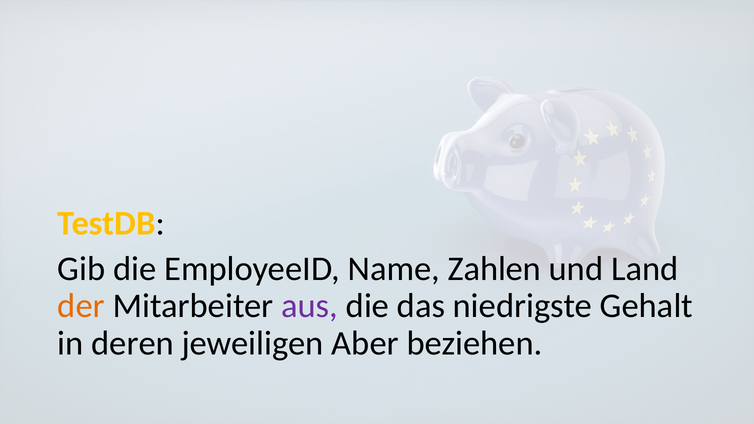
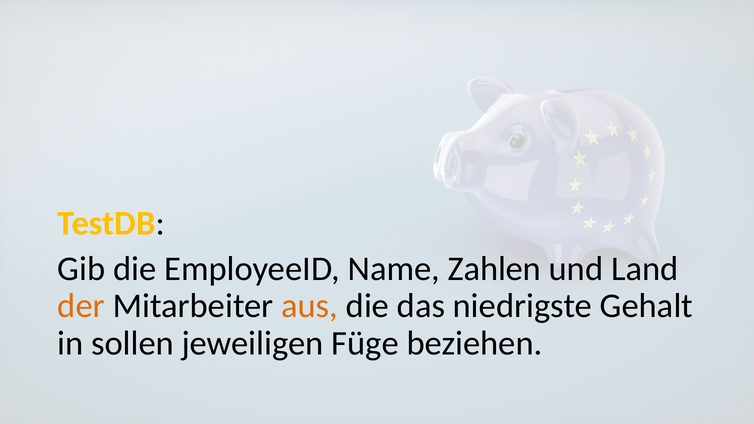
aus colour: purple -> orange (310, 306)
deren: deren -> sollen (133, 343)
Aber: Aber -> Füge (365, 343)
